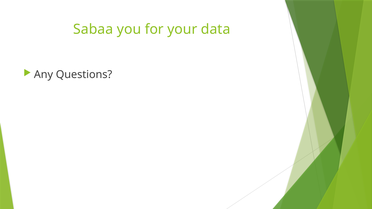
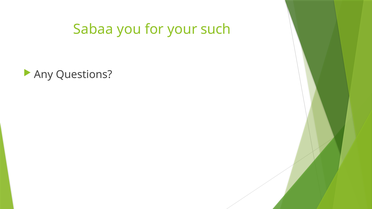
data: data -> such (216, 29)
